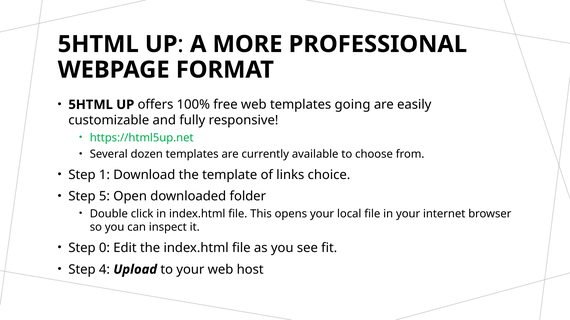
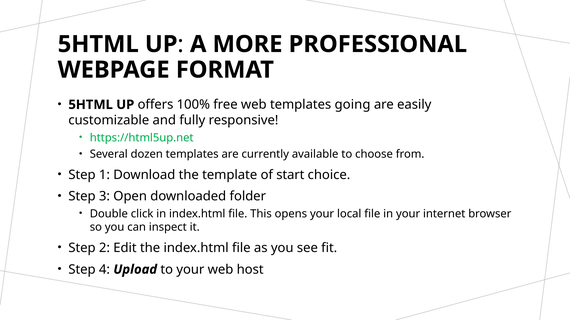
links: links -> start (290, 175)
5: 5 -> 3 (104, 197)
0: 0 -> 2 (104, 248)
